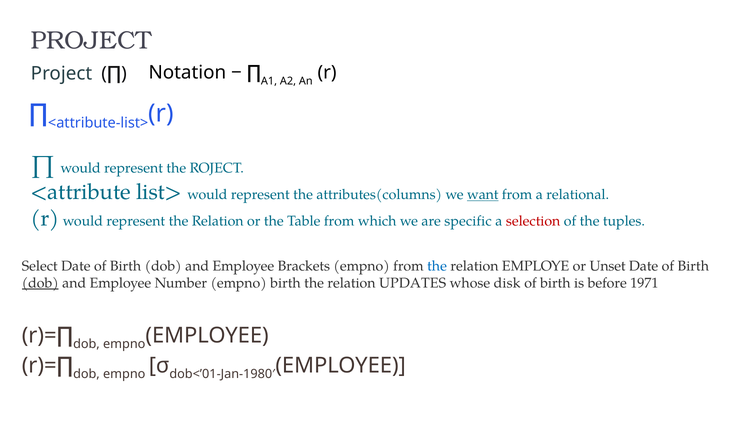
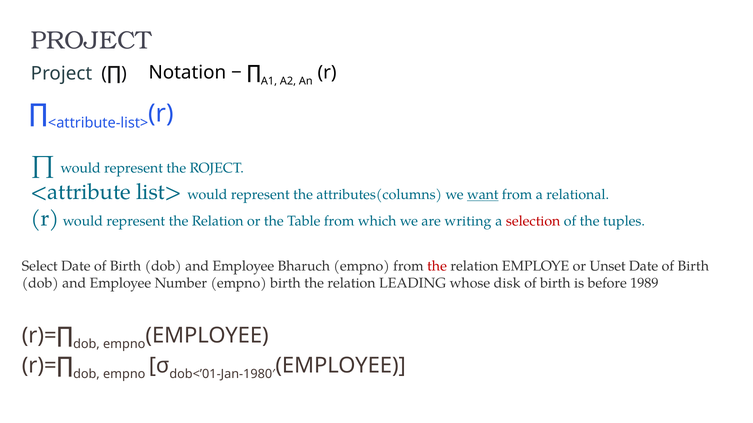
specific: specific -> writing (468, 221)
Brackets: Brackets -> Bharuch (304, 266)
the colour: blue -> red (437, 266)
dob underline: present -> none (40, 283)
UPDATES: UPDATES -> LEADING (413, 283)
1971: 1971 -> 1989 (644, 283)
